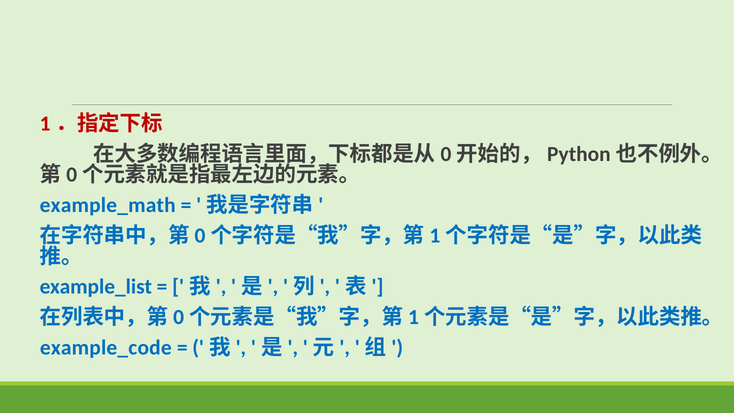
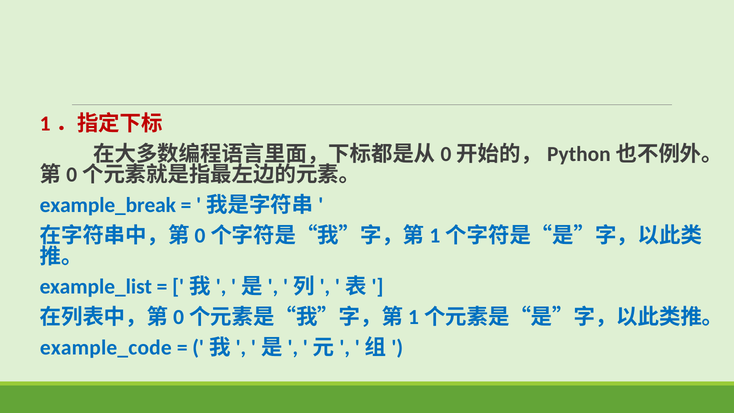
example_math: example_math -> example_break (108, 205)
